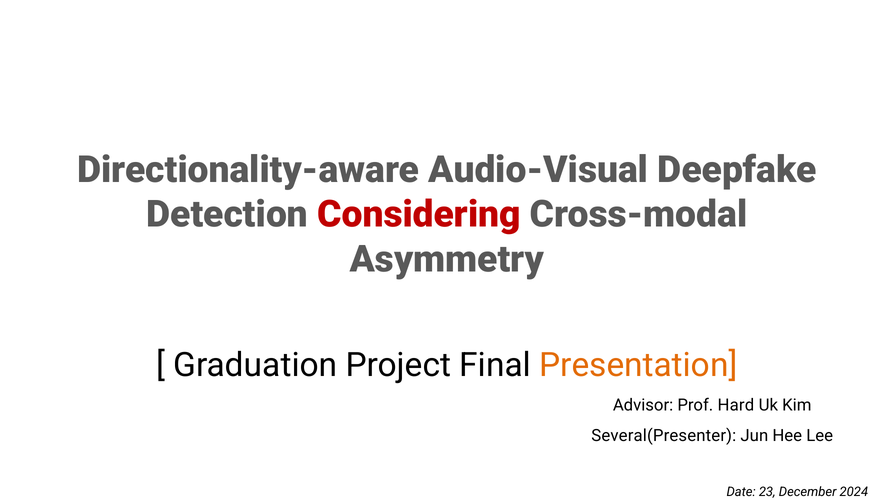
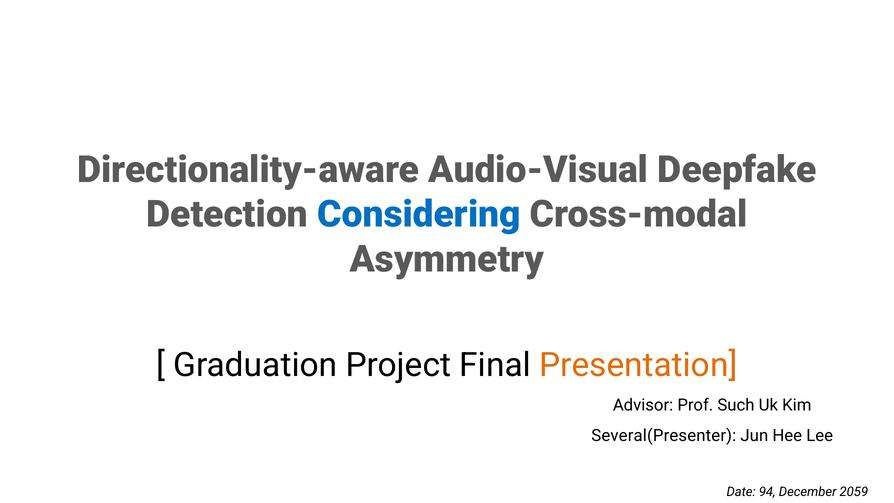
Considering colour: red -> blue (419, 215)
Hard: Hard -> Such (736, 405)
23: 23 -> 94 (767, 492)
2024: 2024 -> 2059 (854, 492)
